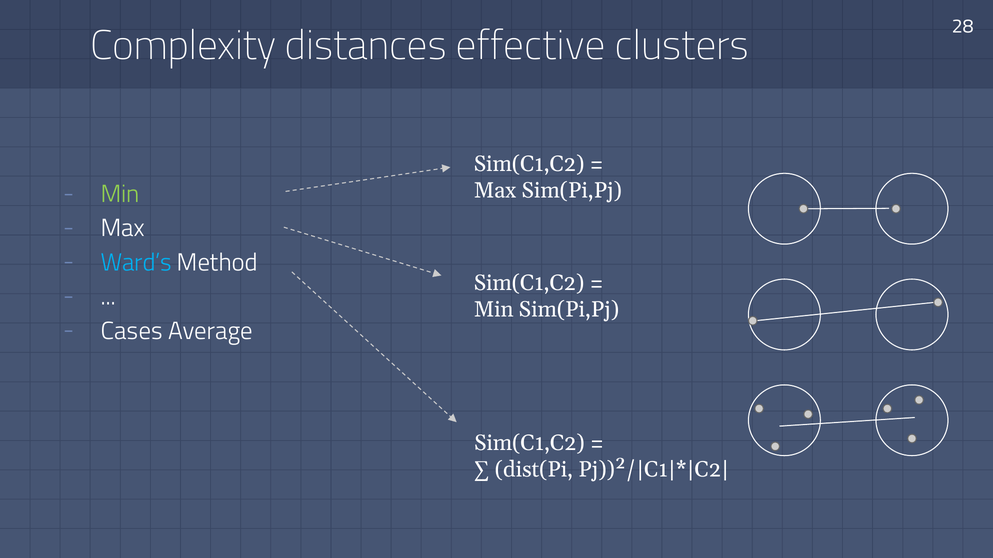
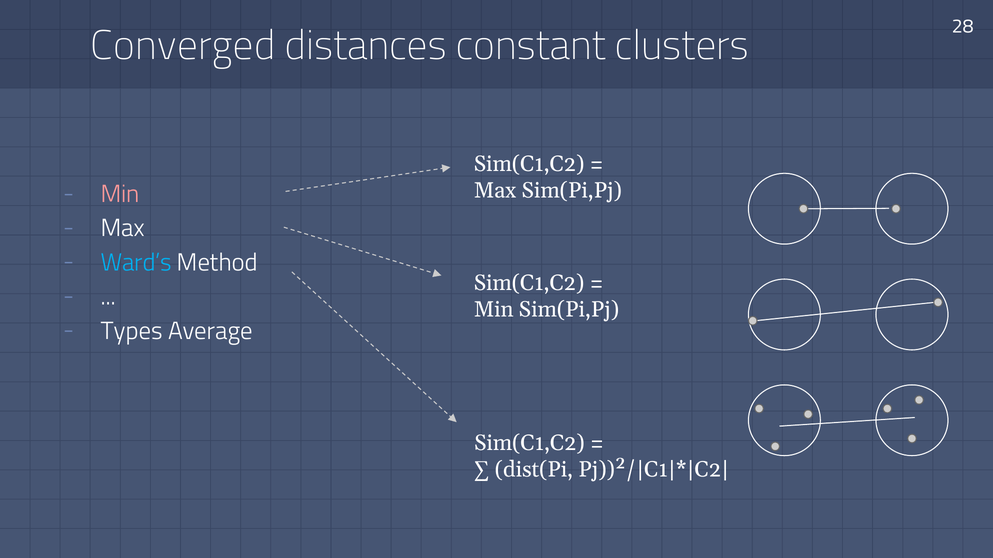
Complexity: Complexity -> Converged (183, 46)
effective: effective -> constant (531, 46)
Min colour: light green -> pink (120, 194)
Cases: Cases -> Types (132, 331)
